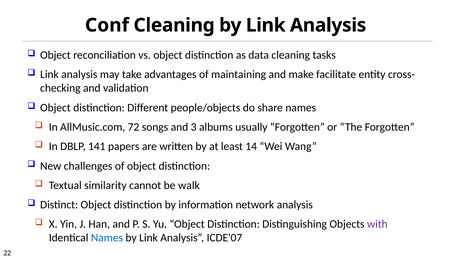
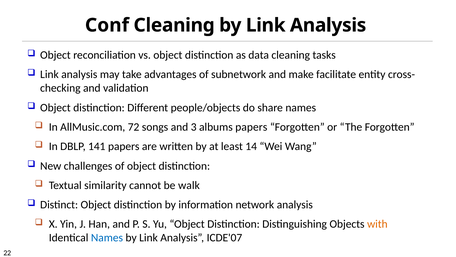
maintaining: maintaining -> subnetwork (239, 74)
albums usually: usually -> papers (251, 127)
with colour: purple -> orange (377, 224)
